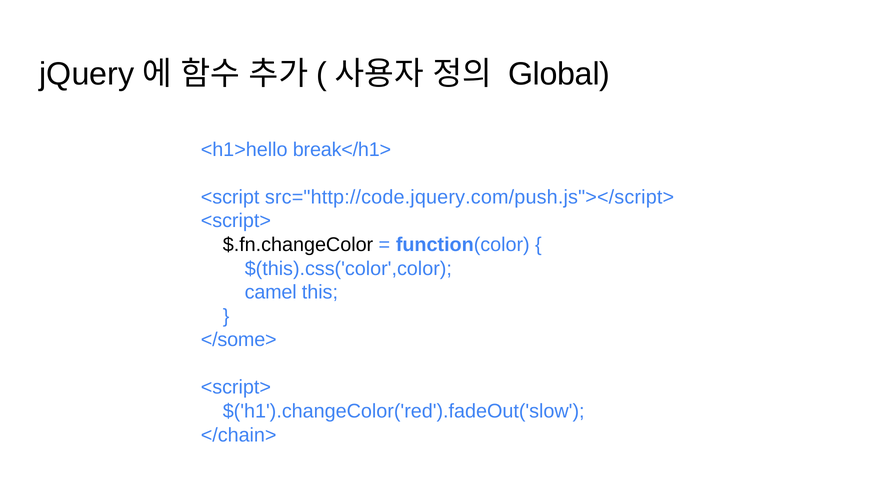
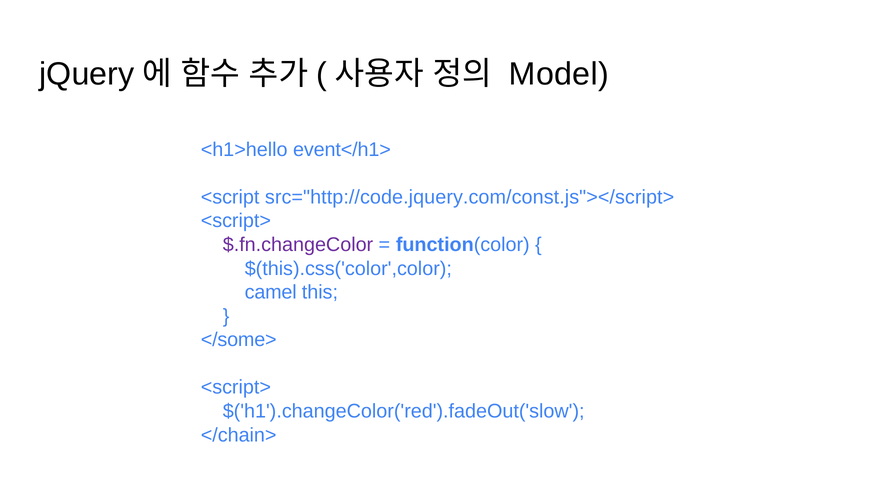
Global: Global -> Model (559, 74)
break</h1>: break</h1> -> event</h1> (342, 149)
src="http://code.jquery.com/push.js"></script>: src="http://code.jquery.com/push.js"></script> -> src="http://code.jquery.com/const.js"></script> (470, 197)
$.fn.changeColor colour: black -> purple (298, 245)
